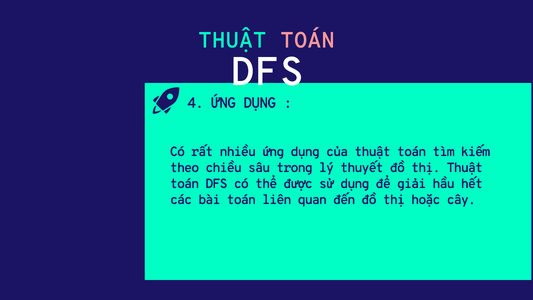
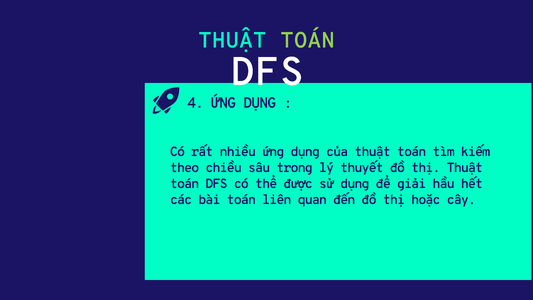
TOÁN colour: pink -> light green (307, 40)
